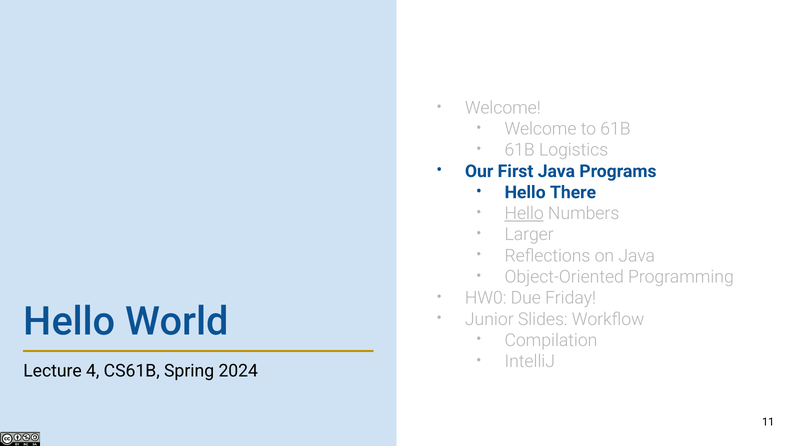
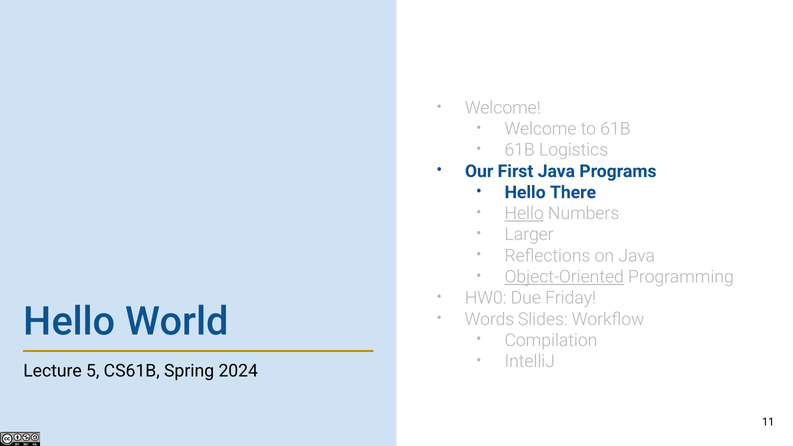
Object-Oriented underline: none -> present (564, 277)
Junior: Junior -> Words (489, 319)
4: 4 -> 5 (93, 371)
